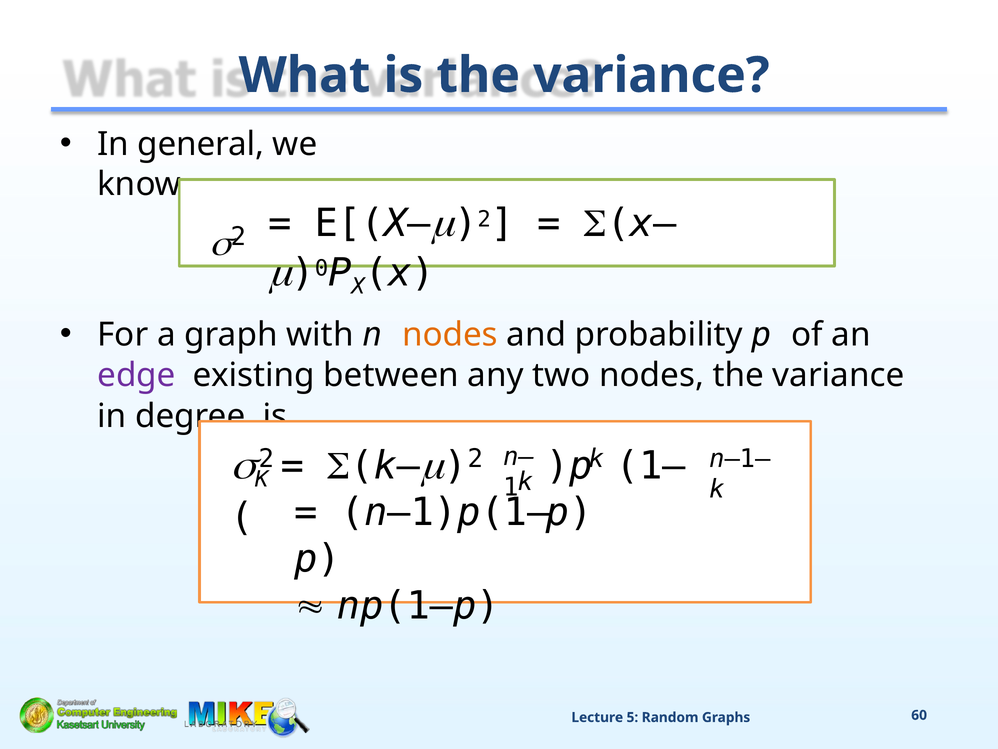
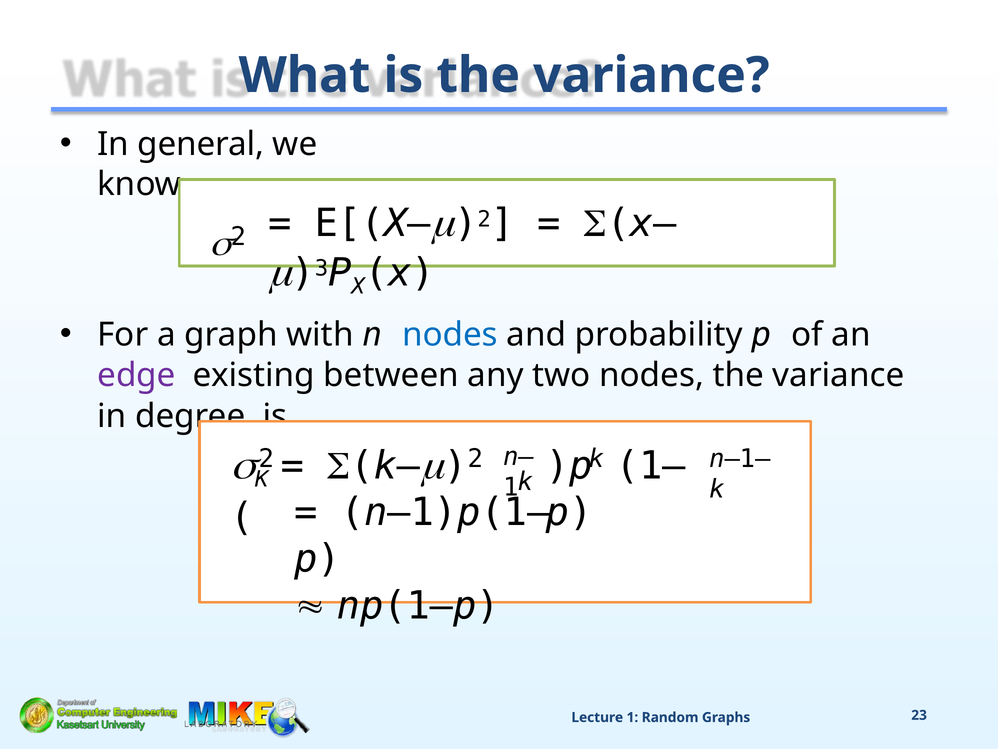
0: 0 -> 3 (321, 268)
nodes colour: orange -> blue (450, 334)
Lecture 5: 5 -> 1 (632, 717)
60: 60 -> 23 (919, 715)
